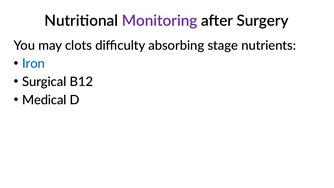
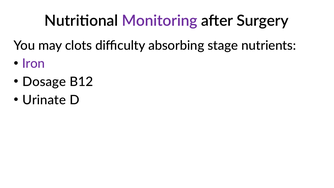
Iron colour: blue -> purple (33, 64)
Surgical: Surgical -> Dosage (44, 82)
Medical: Medical -> Urinate (44, 100)
